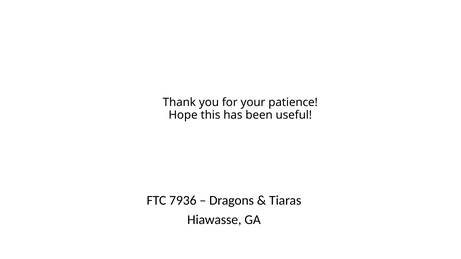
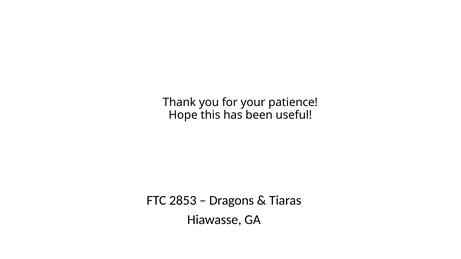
7936: 7936 -> 2853 (183, 201)
